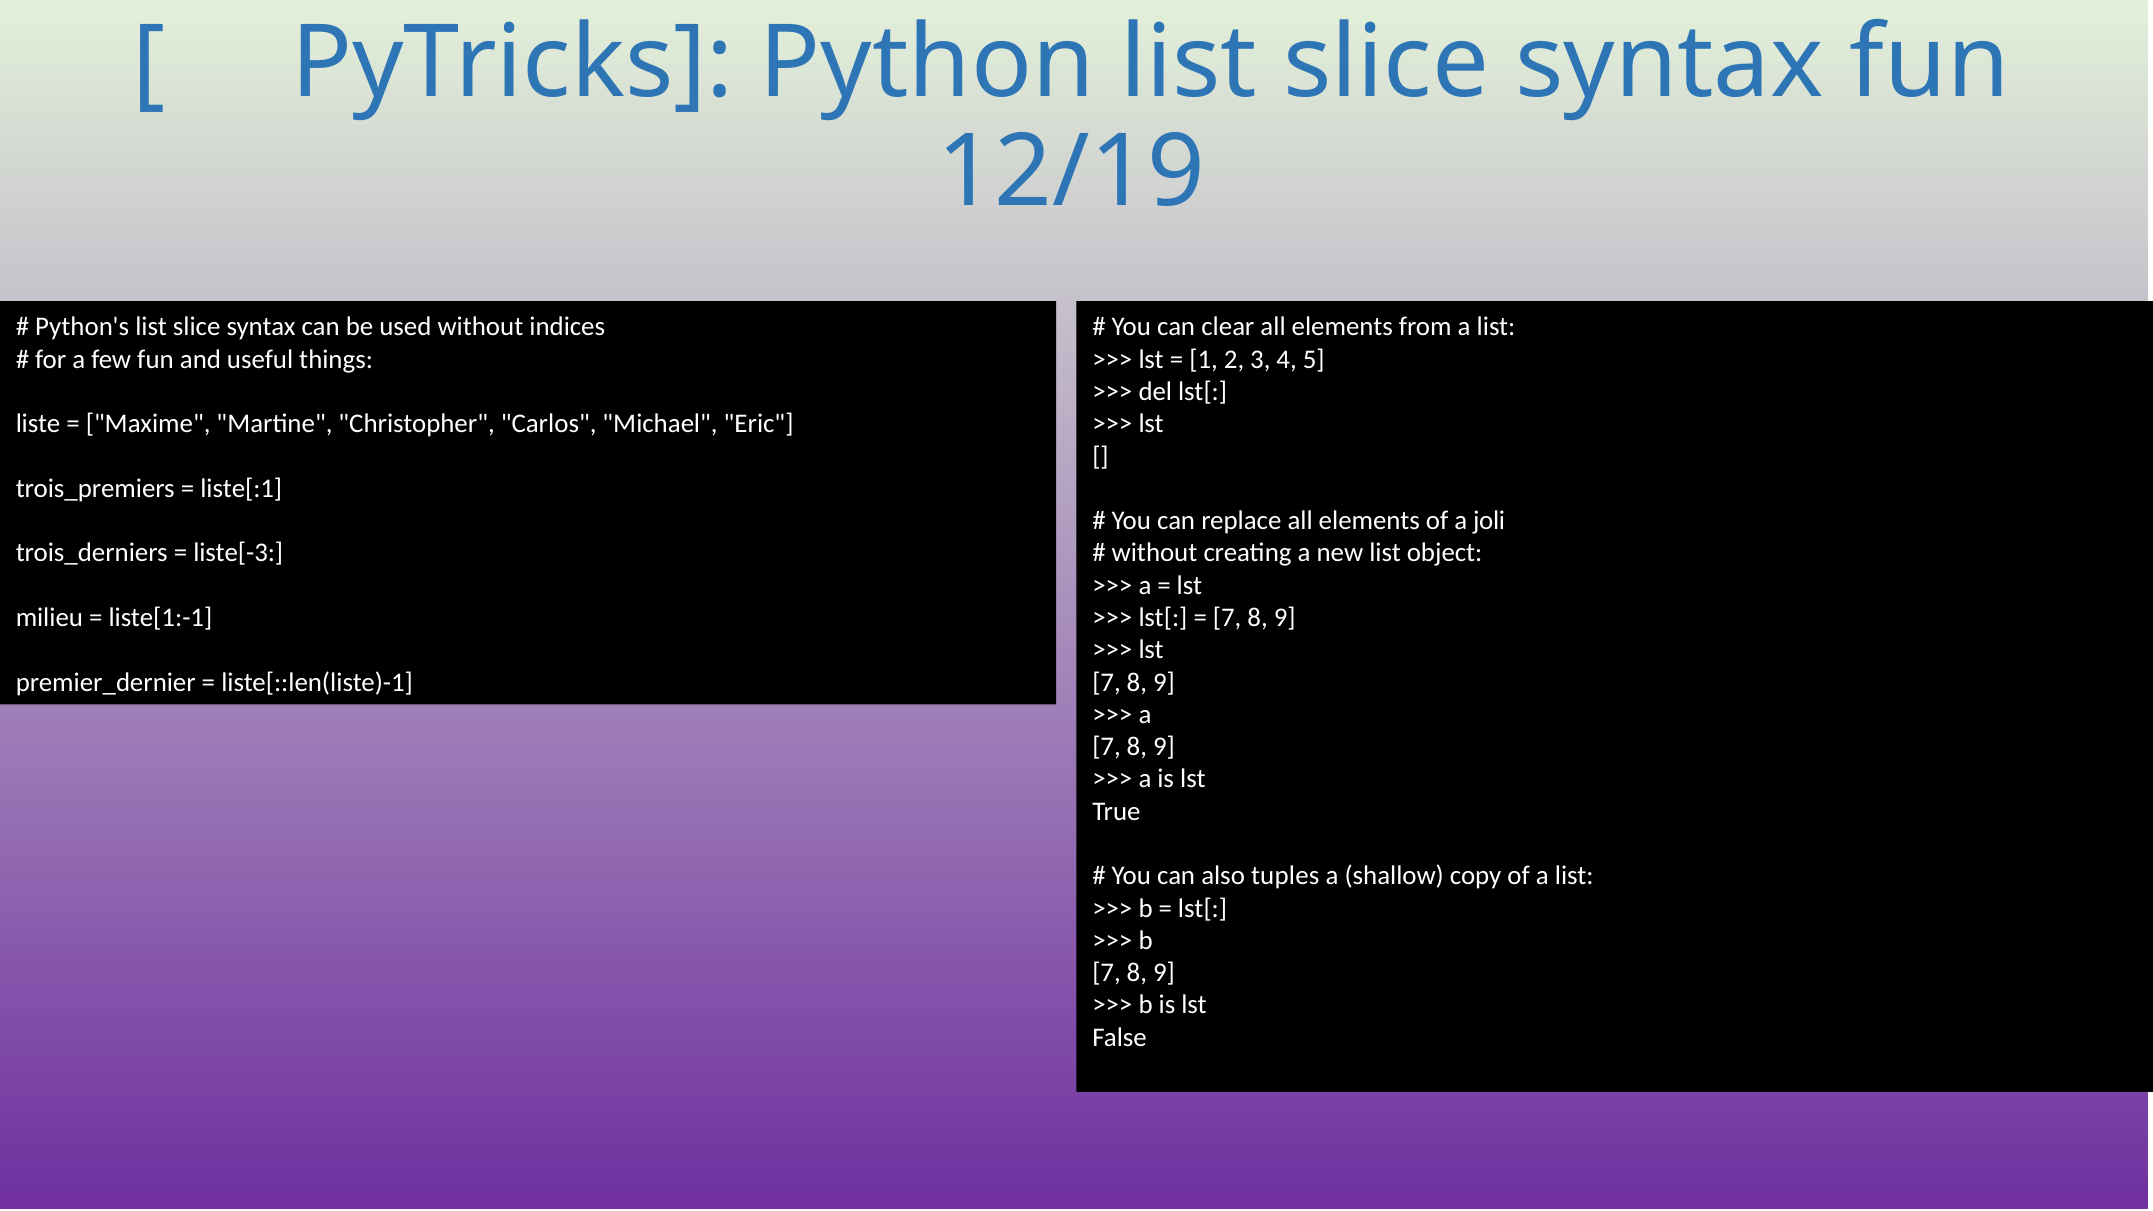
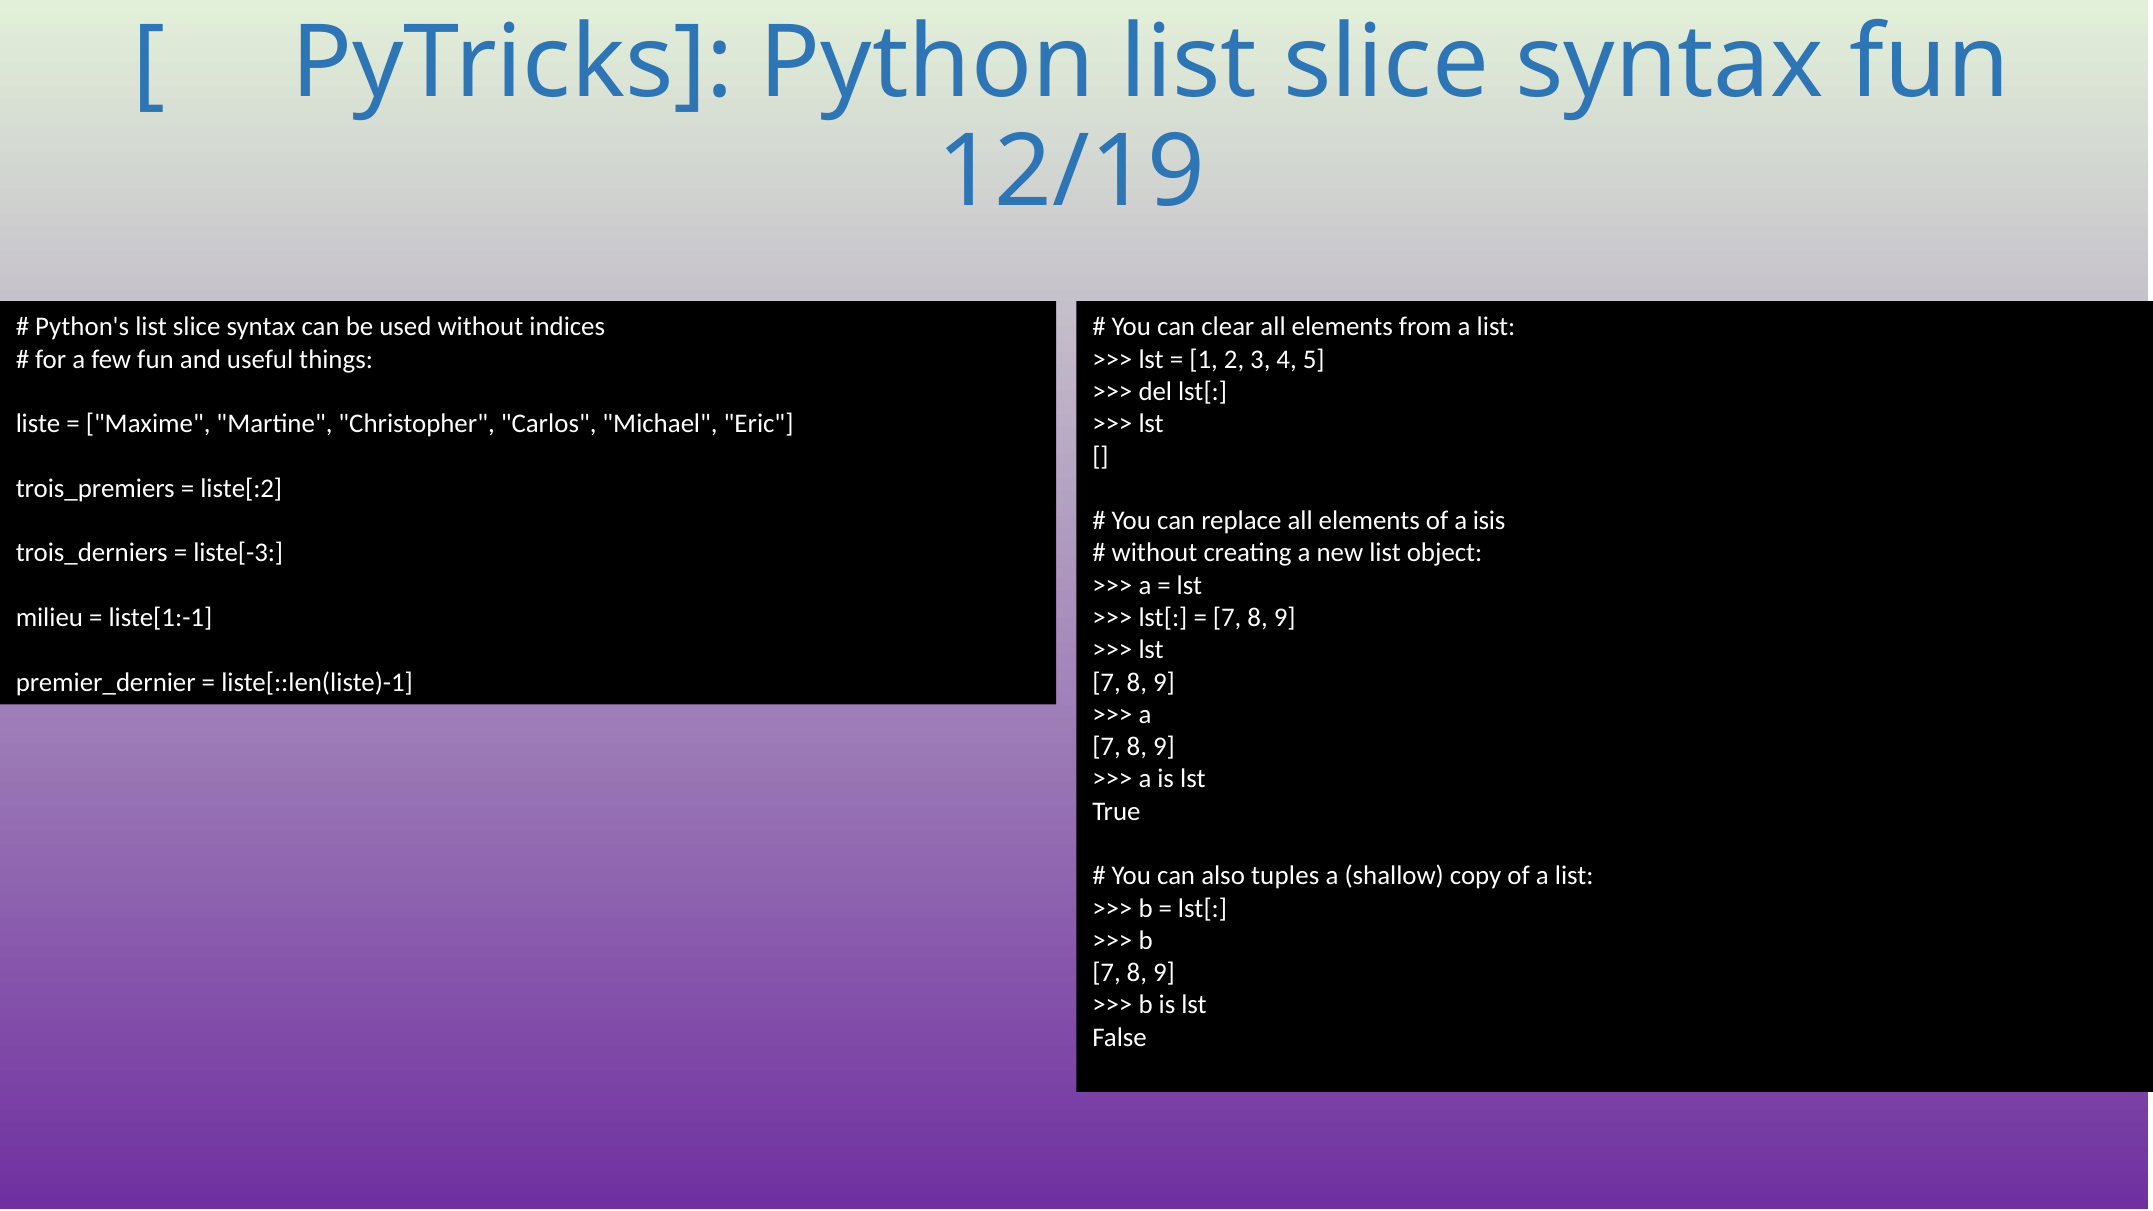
liste[:1: liste[:1 -> liste[:2 (241, 488)
joli: joli -> isis (1489, 521)
